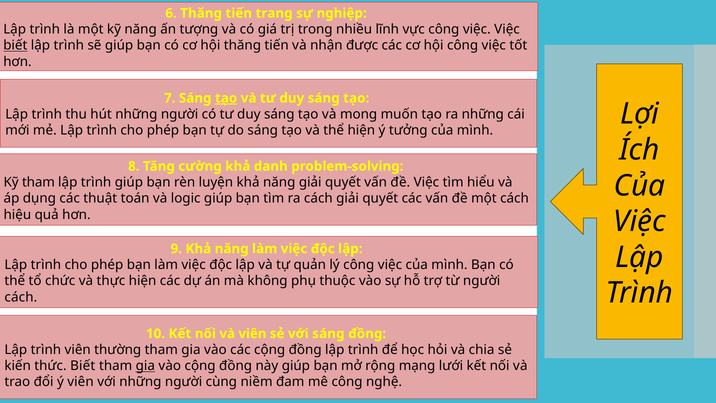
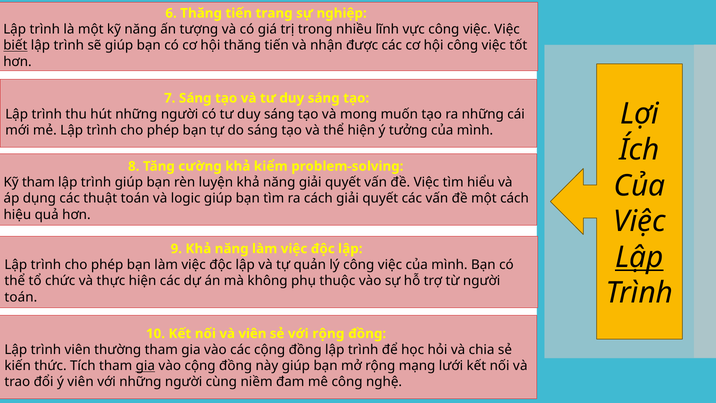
tạo underline: present -> none (226, 98)
danh: danh -> kiểm (271, 166)
Lập underline: none -> present (639, 257)
cách: cách -> toán (21, 297)
với sáng: sáng -> rộng (328, 333)
thức Biết: Biết -> Tích (83, 366)
